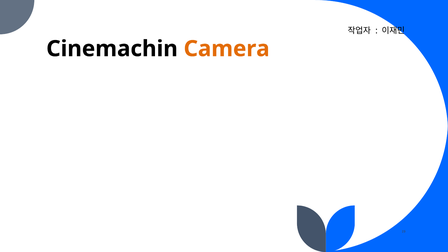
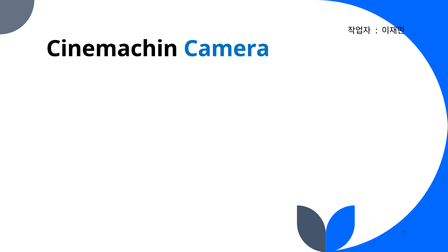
Camera colour: orange -> blue (227, 49)
